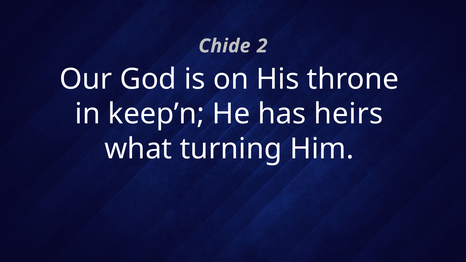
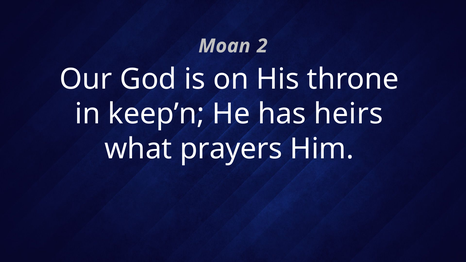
Chide: Chide -> Moan (224, 46)
turning: turning -> prayers (231, 149)
